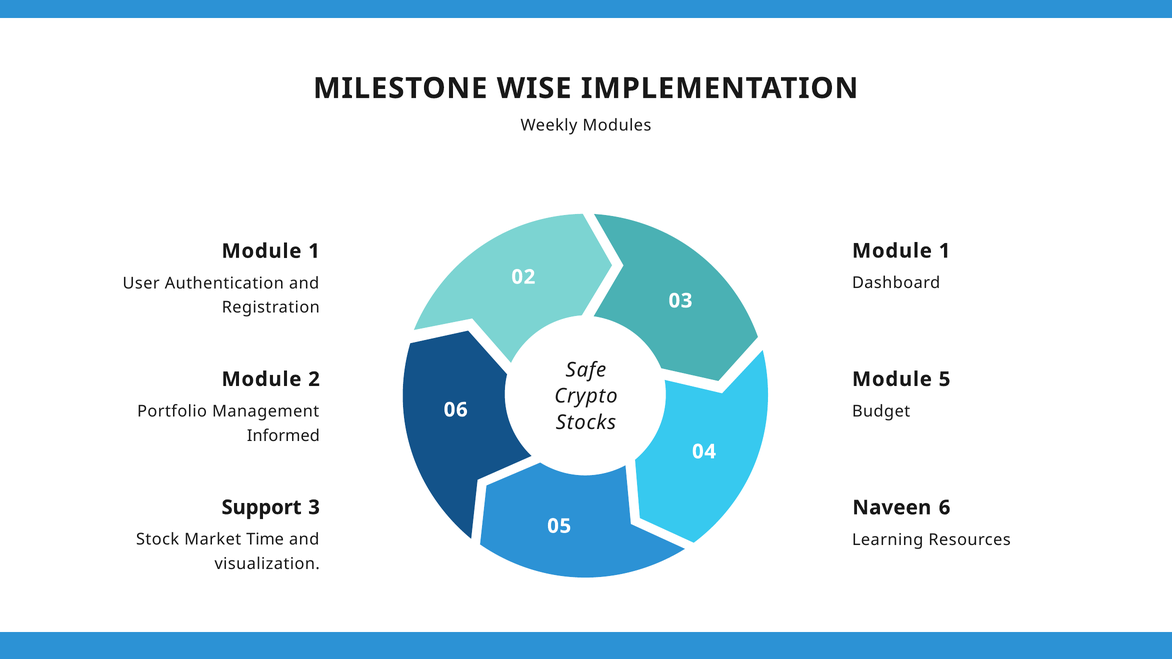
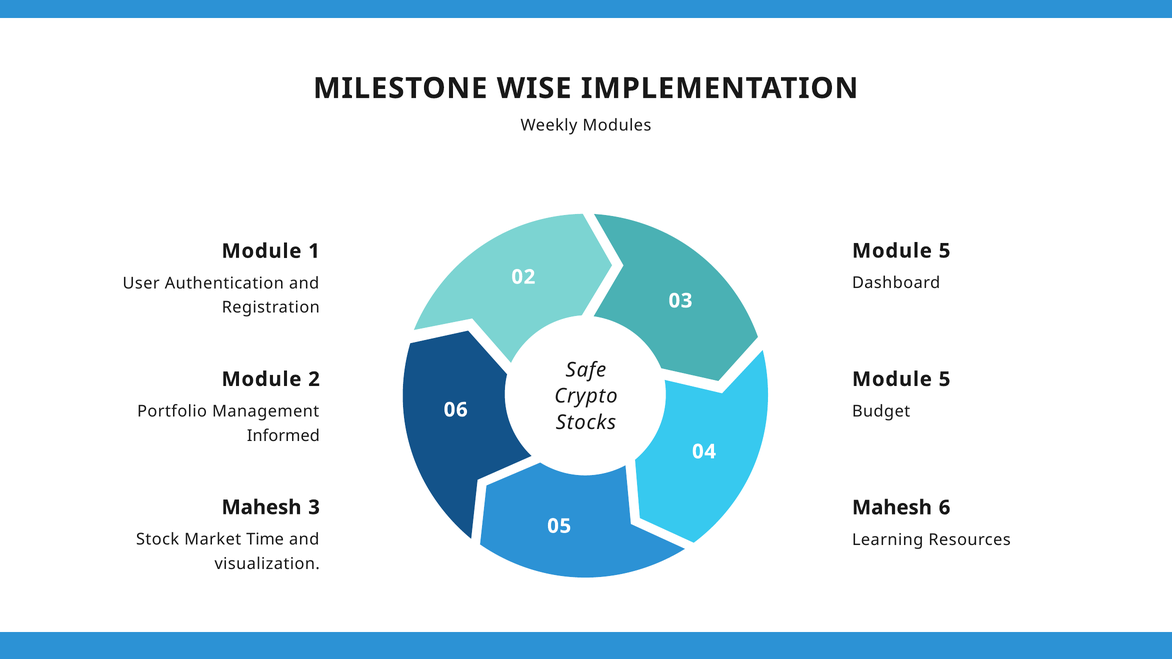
1: 1 -> 5 (945, 251)
Support: Support -> Mahesh (261, 508)
Naveen: Naveen -> Mahesh (892, 508)
